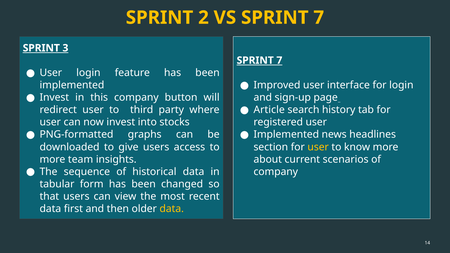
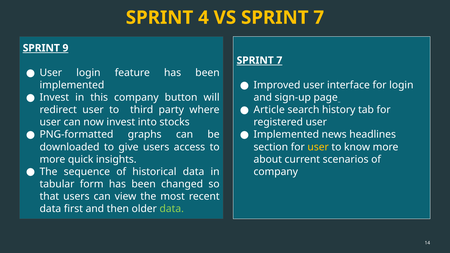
2: 2 -> 4 (203, 18)
3: 3 -> 9 (65, 48)
team: team -> quick (81, 159)
data colour: yellow -> light green (172, 209)
